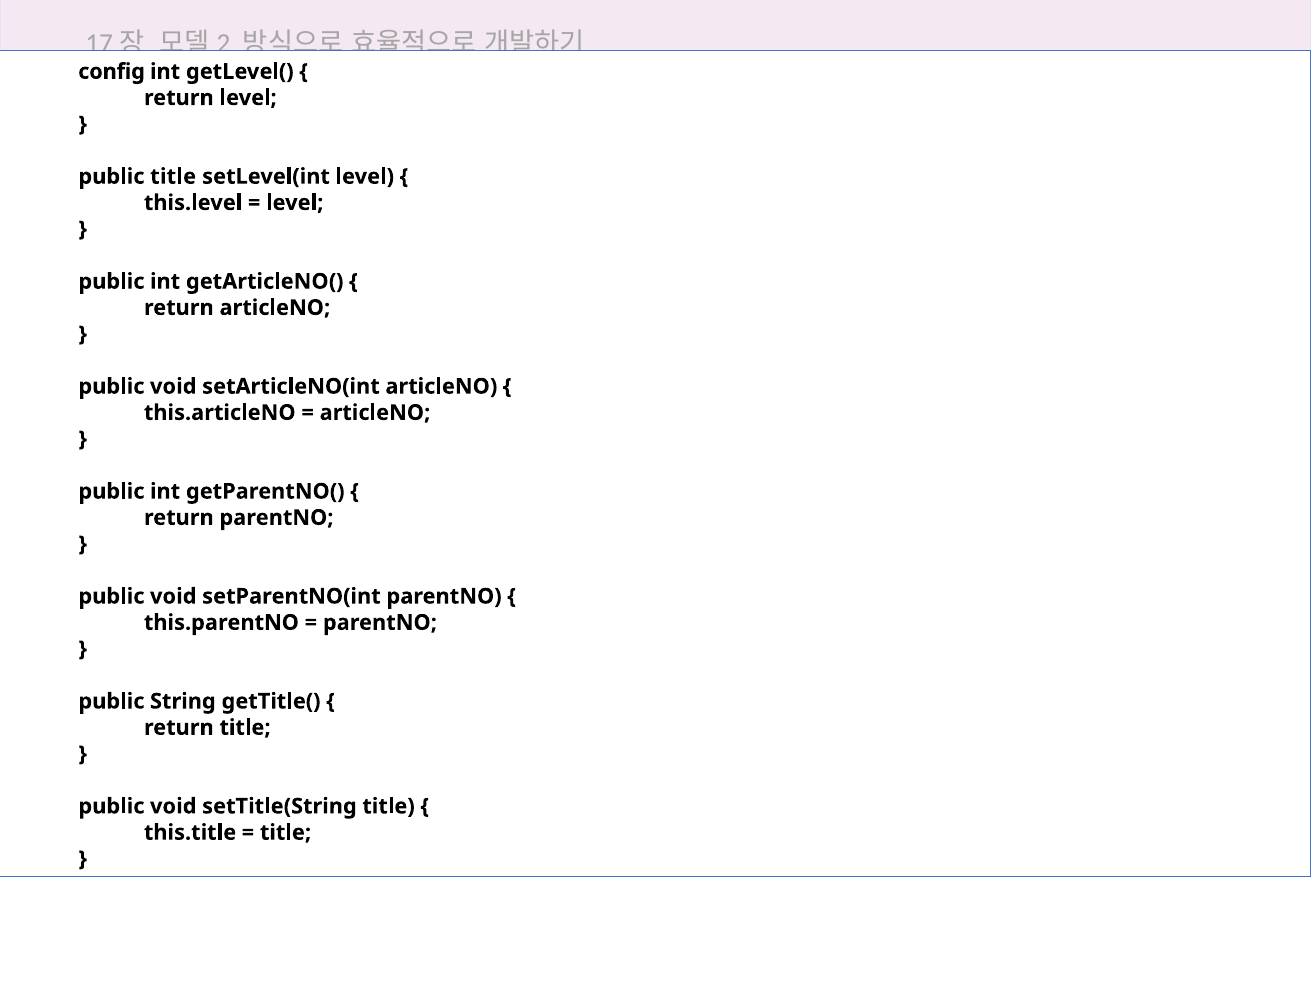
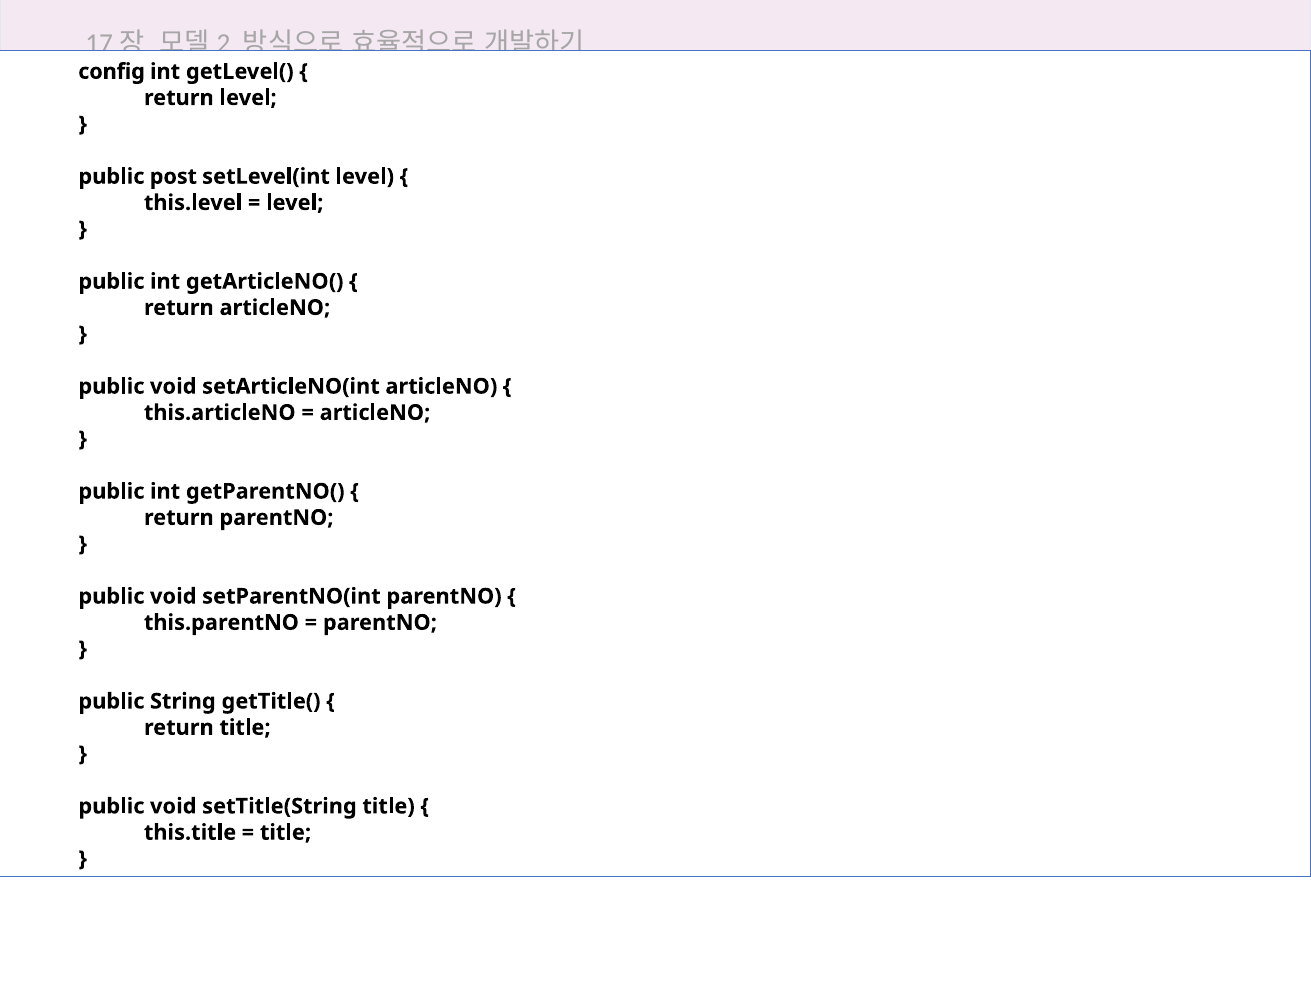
public title: title -> post (173, 176)
